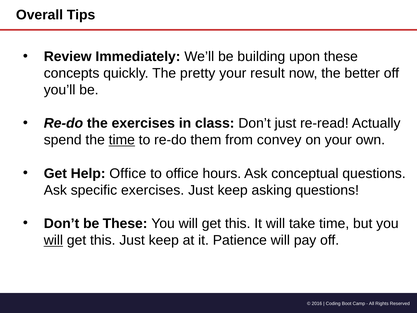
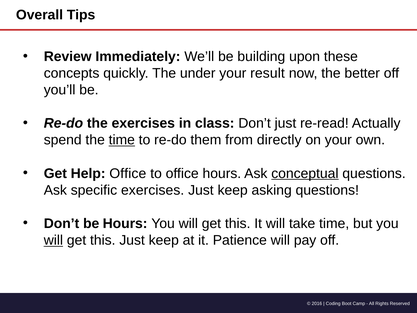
pretty: pretty -> under (198, 73)
convey: convey -> directly (279, 140)
conceptual underline: none -> present (305, 173)
be These: These -> Hours (125, 223)
